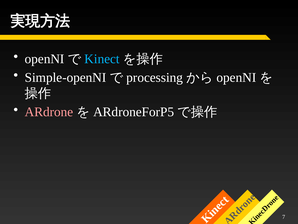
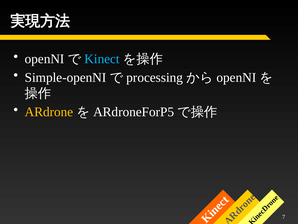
ARdrone colour: pink -> yellow (49, 112)
